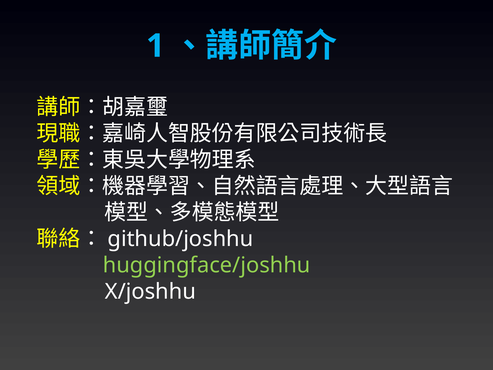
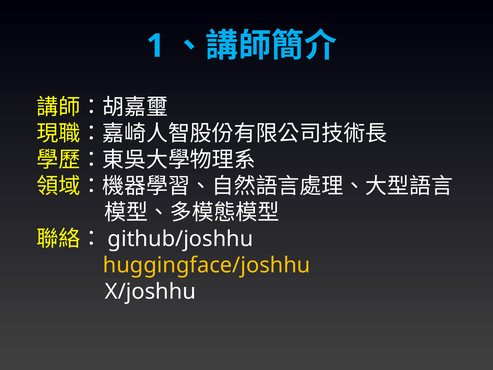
huggingface/joshhu colour: light green -> yellow (207, 265)
